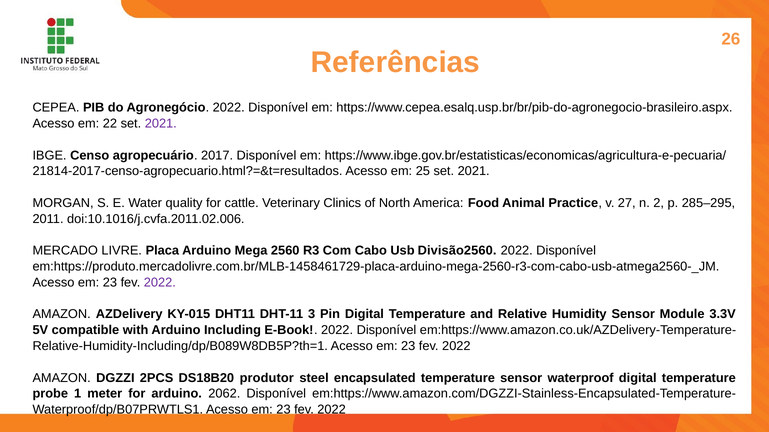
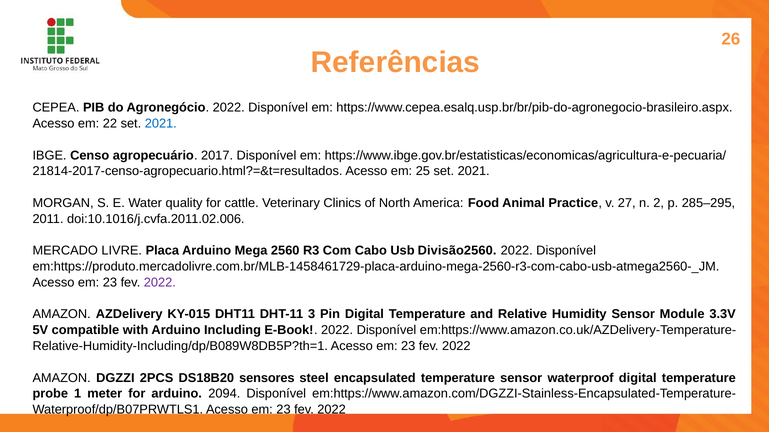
2021 colour: purple -> blue (161, 124)
produtor: produtor -> sensores (267, 378)
2062: 2062 -> 2094 (224, 394)
